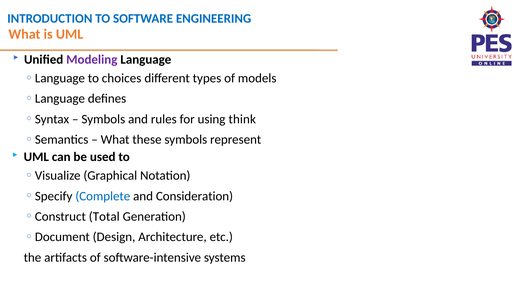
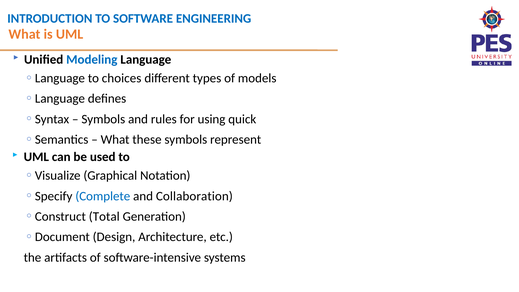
Modeling colour: purple -> blue (92, 59)
think: think -> quick (242, 119)
Consideration: Consideration -> Collaboration (194, 196)
